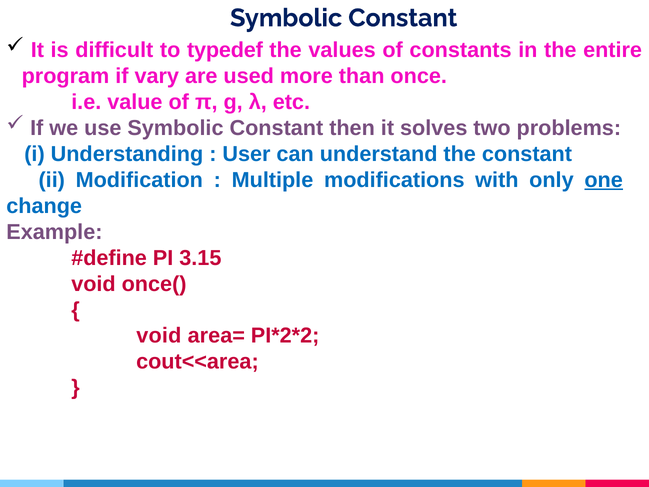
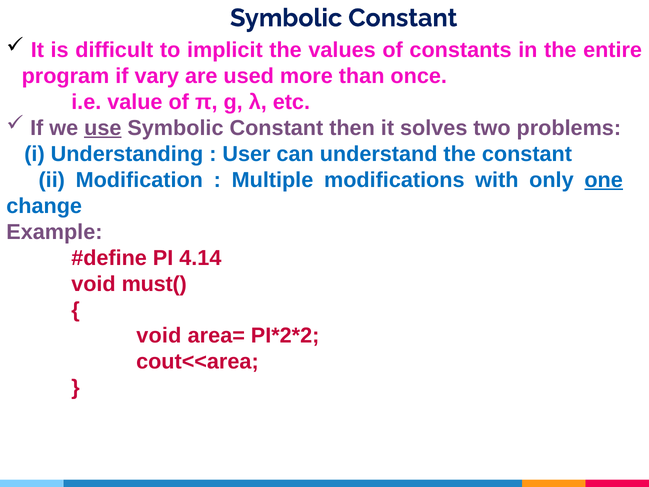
typedef: typedef -> implicit (225, 50)
use underline: none -> present (103, 128)
3.15: 3.15 -> 4.14 (200, 258)
once(: once( -> must( (154, 284)
